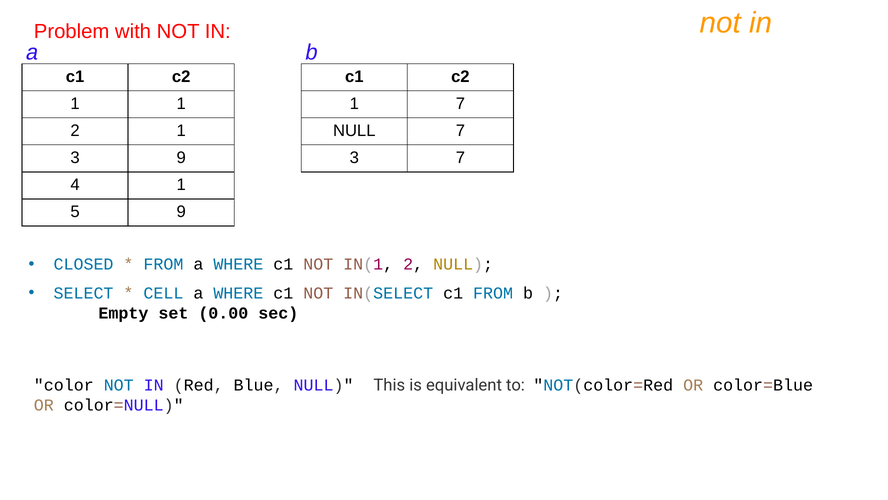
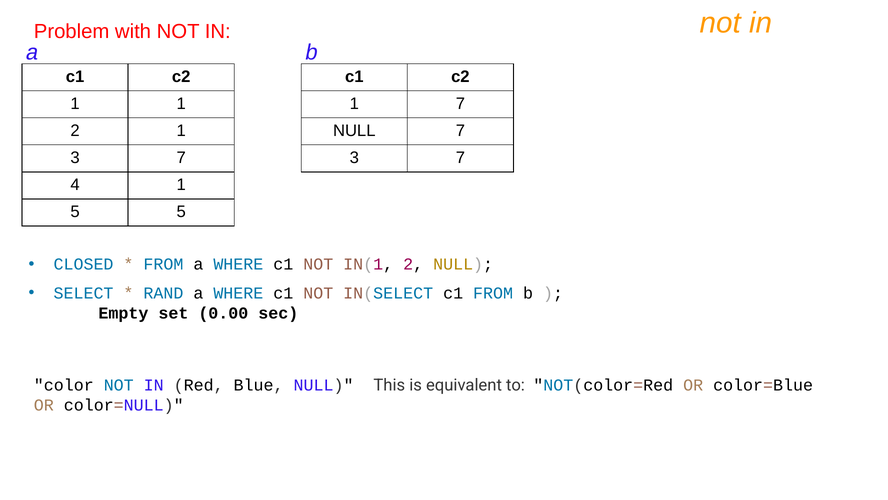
9: 9 -> 7 (181, 158)
5 9: 9 -> 5 (181, 212)
CELL: CELL -> RAND (163, 293)
